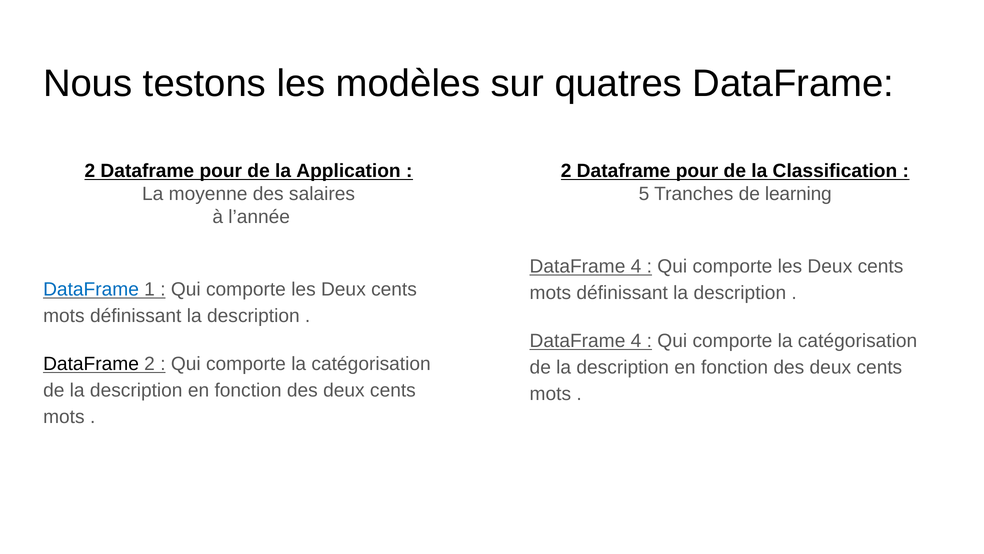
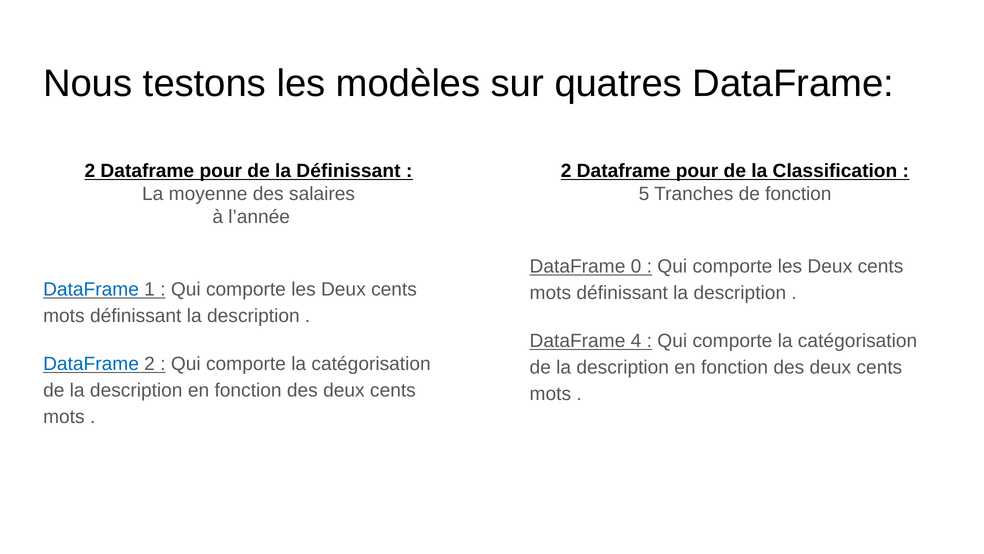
la Application: Application -> Définissant (348, 171)
de learning: learning -> fonction (798, 194)
4: 4 -> 0 (636, 266)
DataFrame colour: black -> blue (91, 364)
